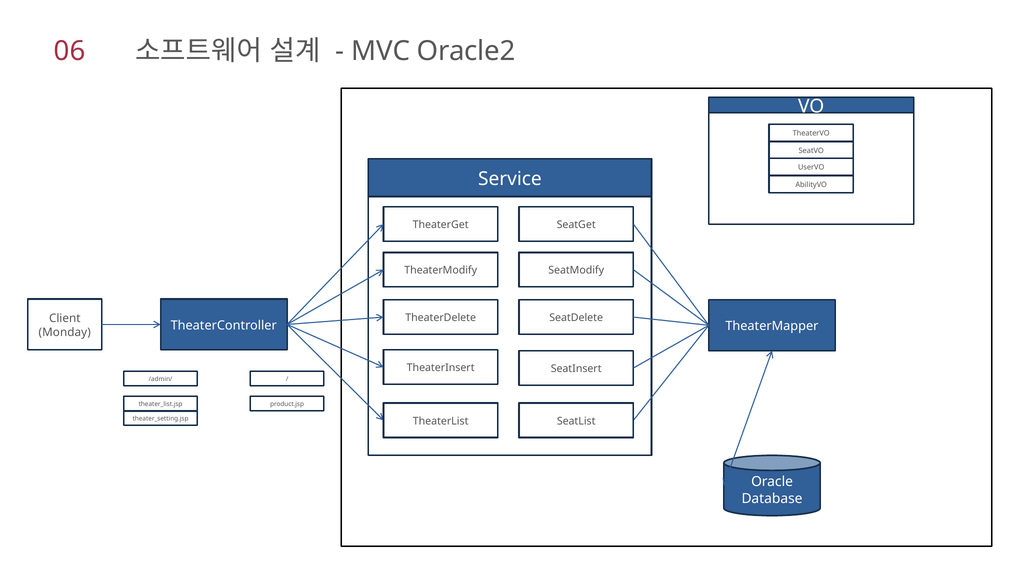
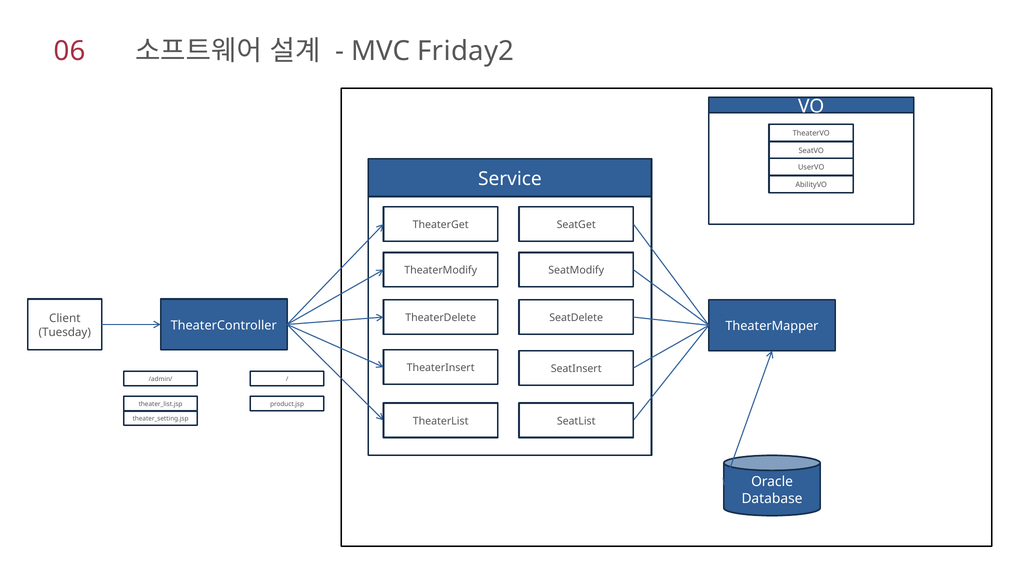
Oracle2: Oracle2 -> Friday2 (466, 51)
Monday: Monday -> Tuesday (65, 332)
